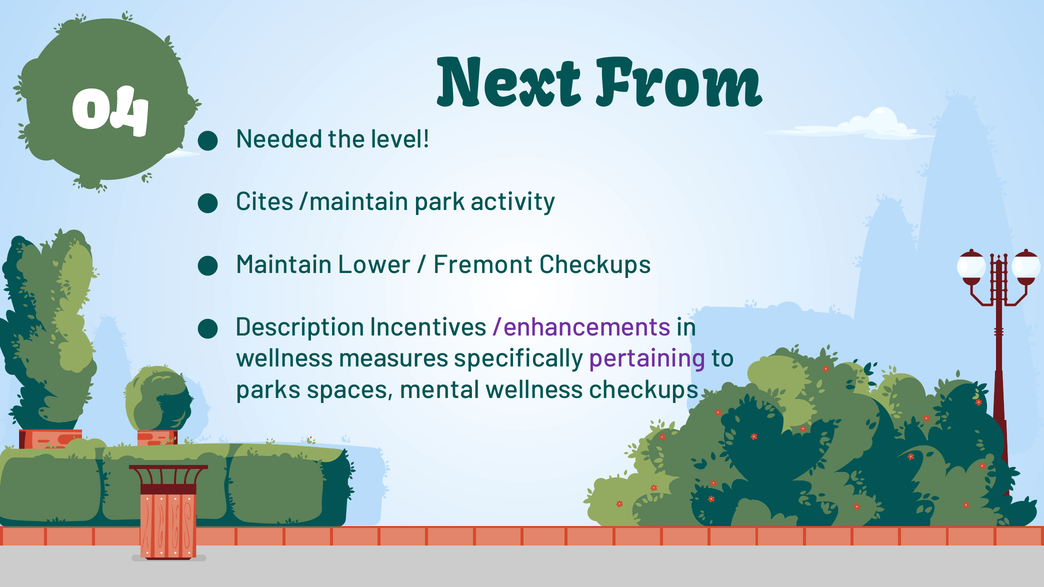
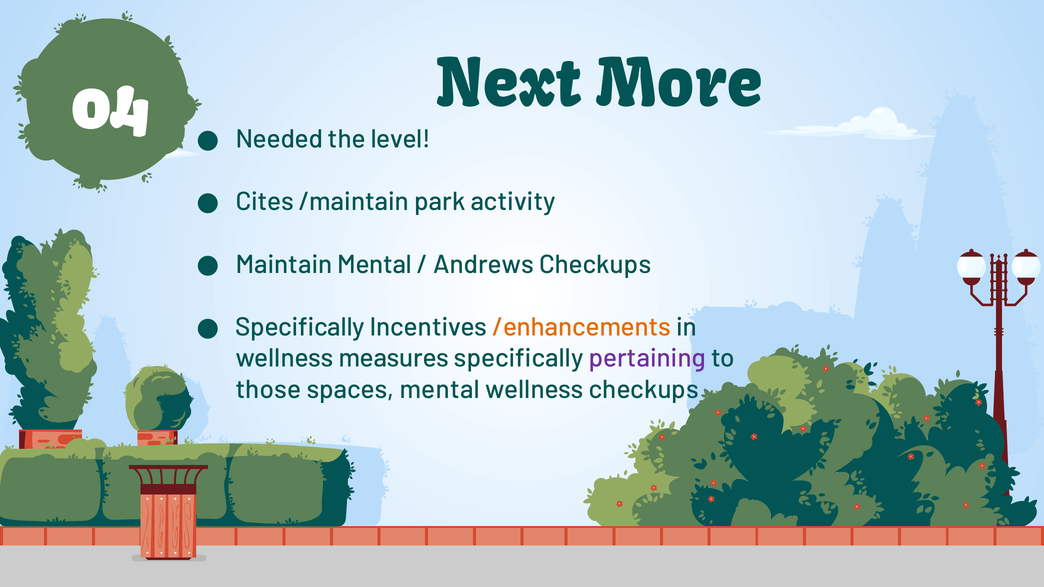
From: From -> More (679, 85)
Maintain Lower: Lower -> Mental (375, 265)
Fremont: Fremont -> Andrews (483, 265)
Description: Description -> Specifically (300, 327)
/enhancements colour: purple -> orange (582, 327)
parks: parks -> those (268, 390)
